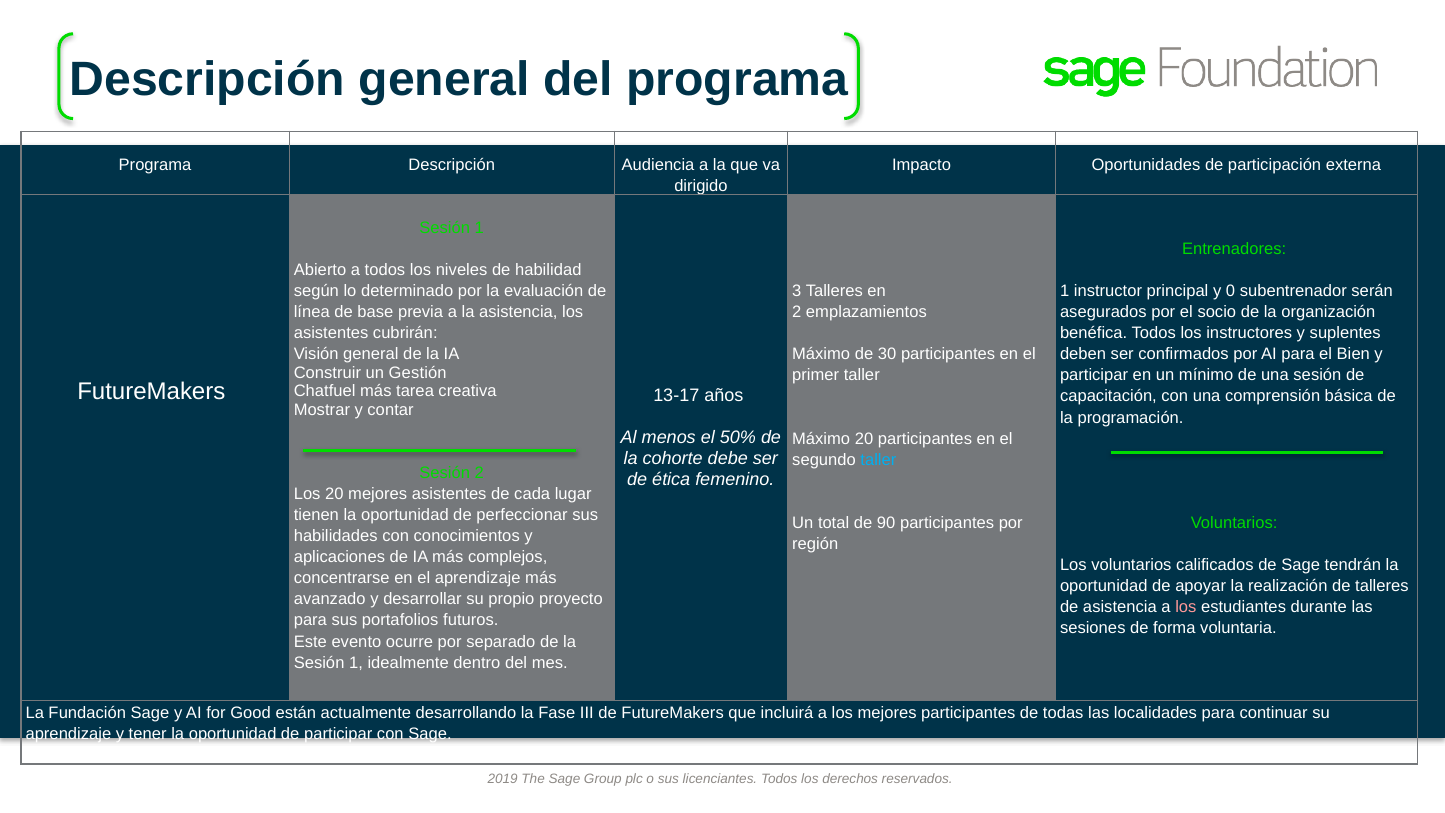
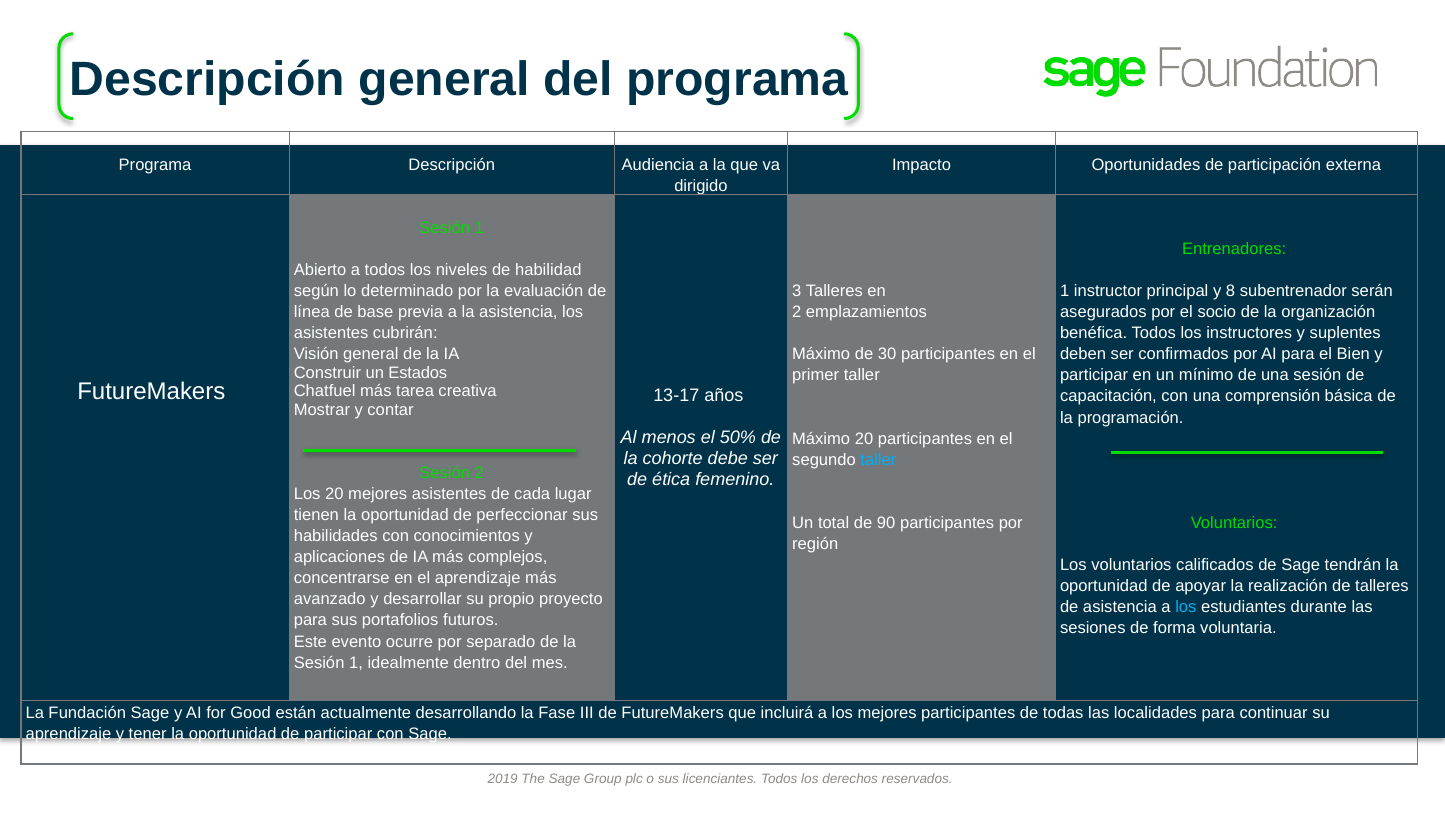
0: 0 -> 8 (1231, 291)
Gestión: Gestión -> Estados (418, 373)
los colour: pink -> light blue (1186, 607)
